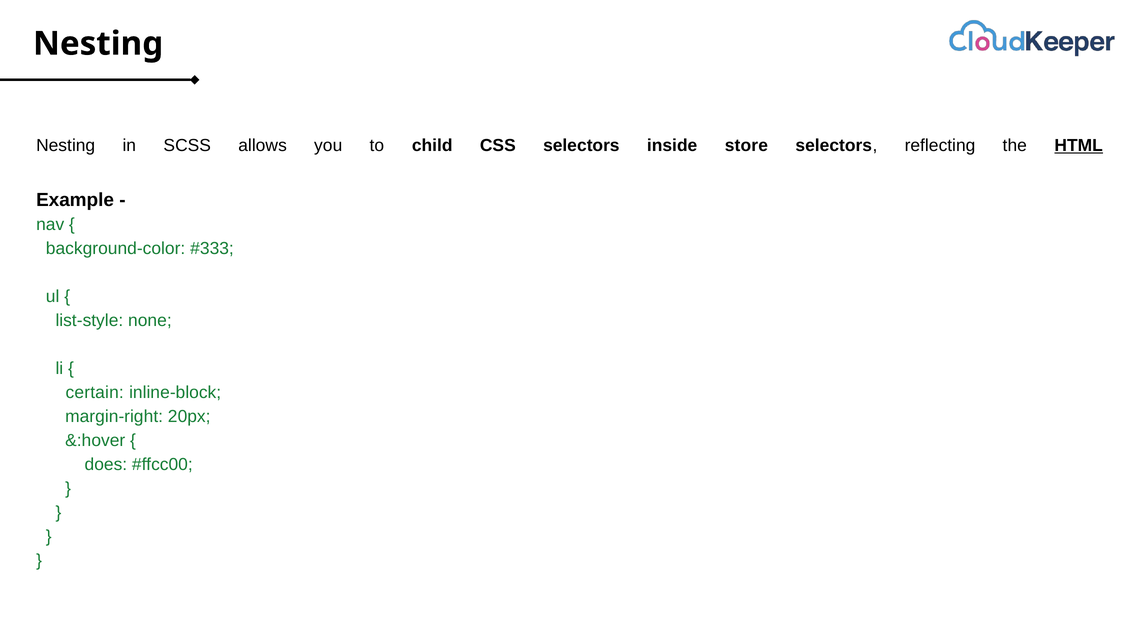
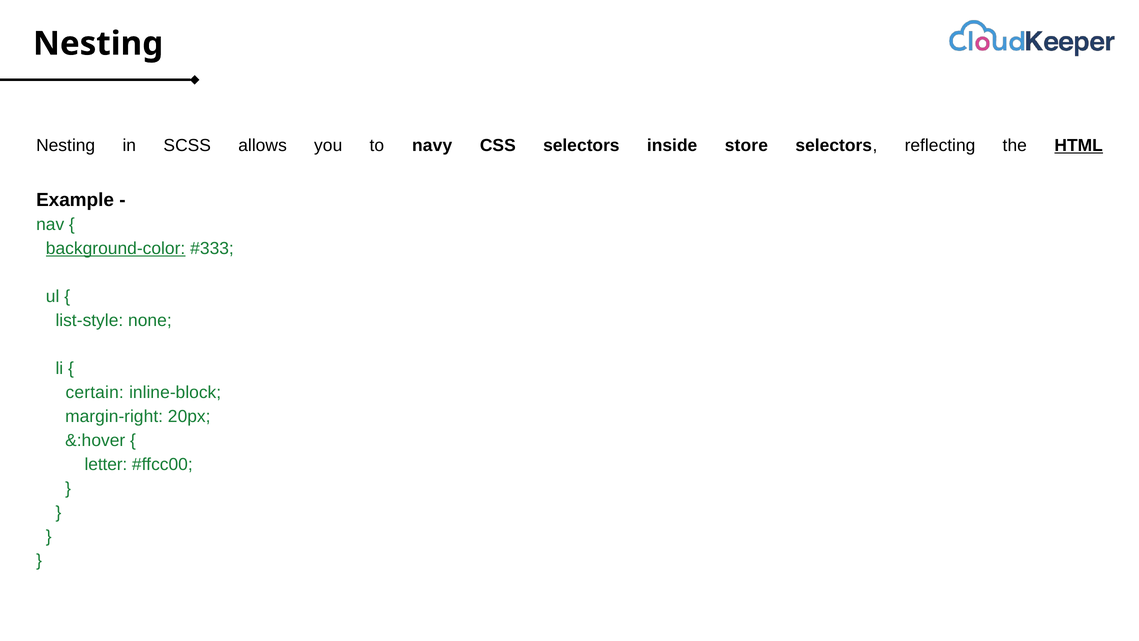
child: child -> navy (432, 145)
background-color underline: none -> present (116, 248)
does: does -> letter (106, 464)
